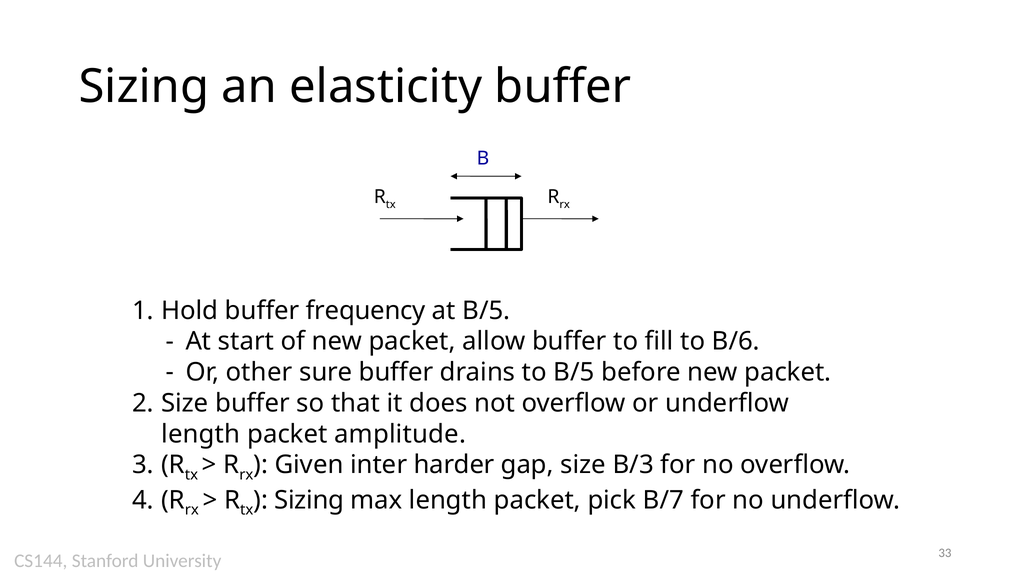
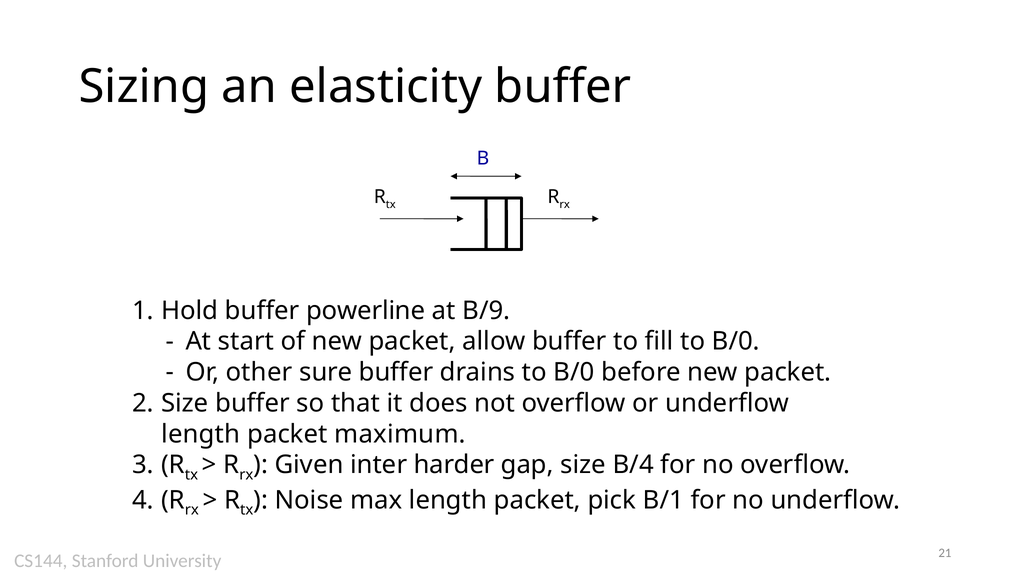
frequency: frequency -> powerline (366, 311)
at B/5: B/5 -> B/9 (486, 311)
fill to B/6: B/6 -> B/0 (736, 342)
drains to B/5: B/5 -> B/0 (574, 373)
amplitude: amplitude -> maximum (400, 434)
B/3: B/3 -> B/4 (633, 465)
Sizing: Sizing -> Noise (309, 500)
B/7: B/7 -> B/1 (663, 500)
33: 33 -> 21 (945, 553)
